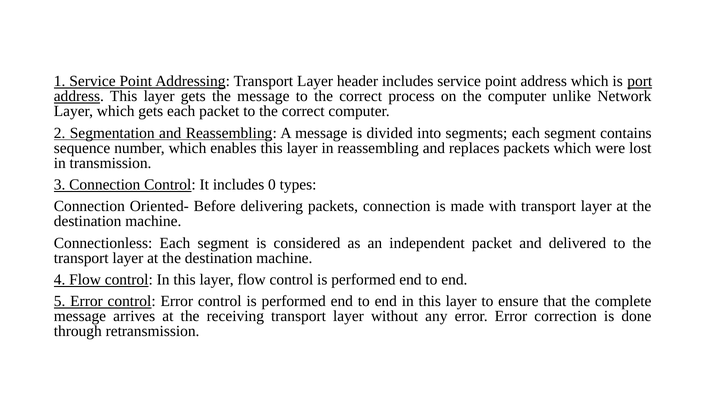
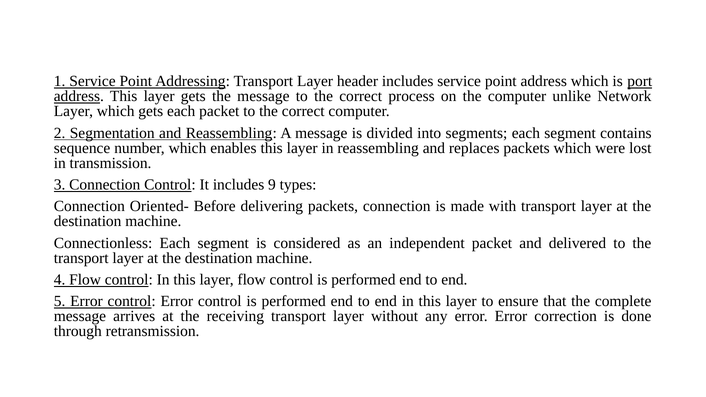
0: 0 -> 9 (272, 185)
